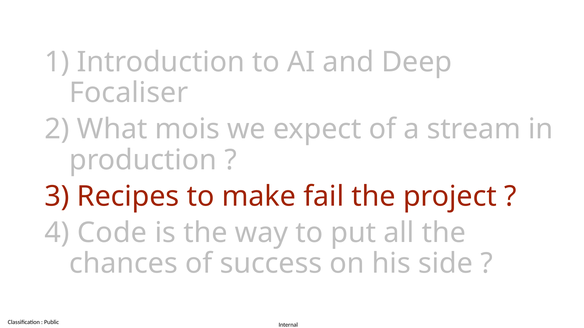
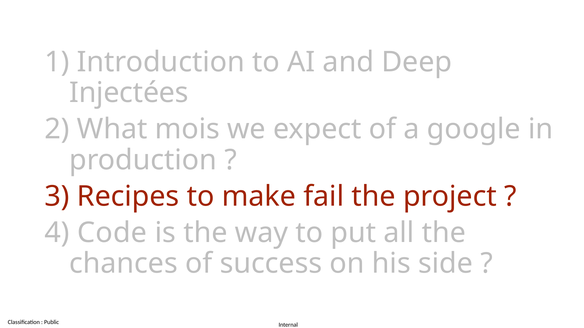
Focaliser: Focaliser -> Injectées (129, 93)
stream: stream -> google (474, 129)
